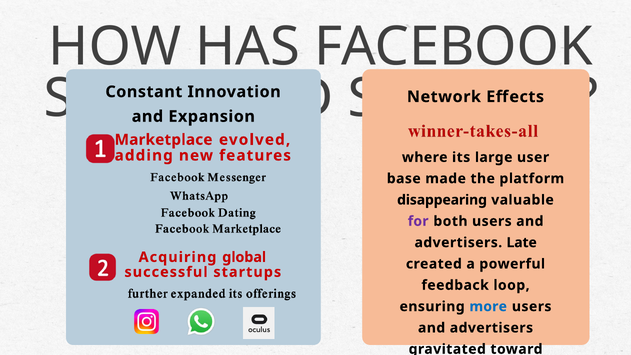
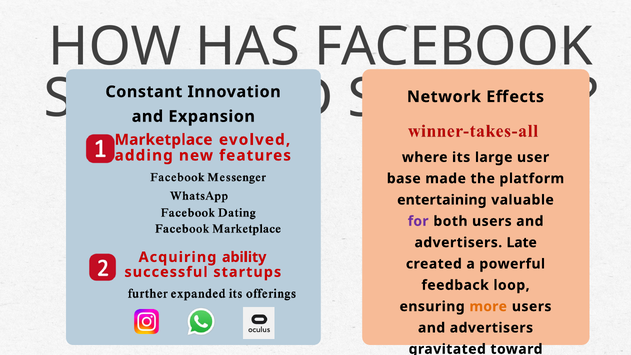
disappearing: disappearing -> entertaining (442, 200)
global: global -> ability (244, 257)
more colour: blue -> orange (488, 306)
